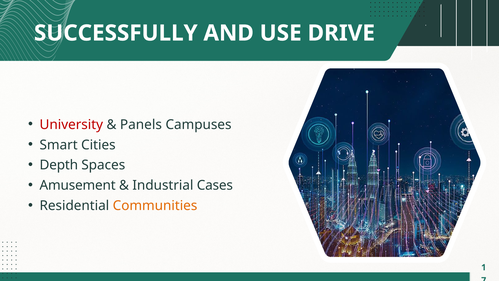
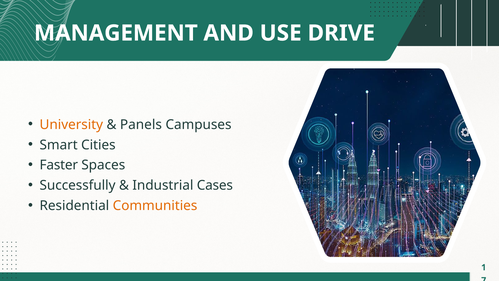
SUCCESSFULLY: SUCCESSFULLY -> MANAGEMENT (116, 33)
University colour: red -> orange (71, 124)
Depth: Depth -> Faster (59, 165)
Amusement: Amusement -> Successfully (78, 185)
